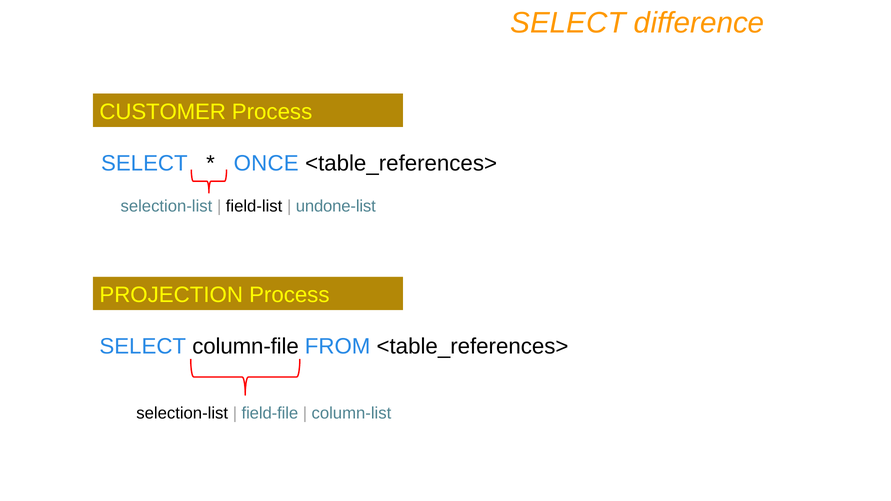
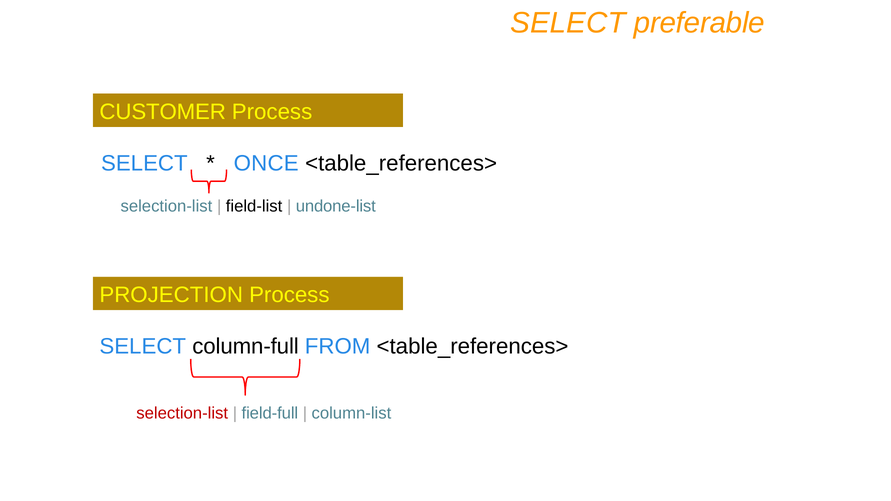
difference: difference -> preferable (699, 23)
column-file: column-file -> column-full (246, 347)
selection-list colour: black -> red (182, 413)
field-file: field-file -> field-full (270, 413)
